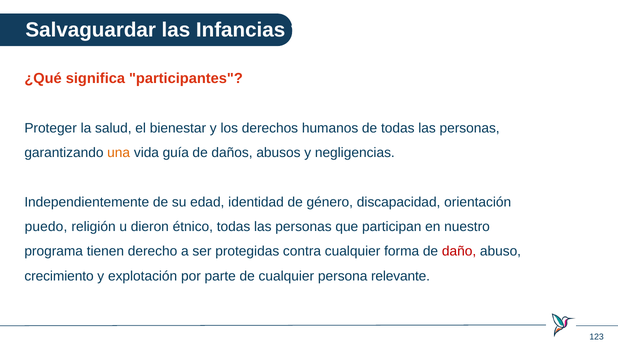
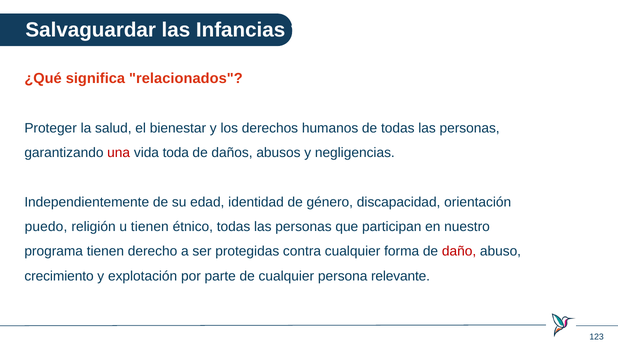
participantes: participantes -> relacionados (186, 79)
una colour: orange -> red (119, 153)
guía: guía -> toda (176, 153)
u dieron: dieron -> tienen (150, 227)
